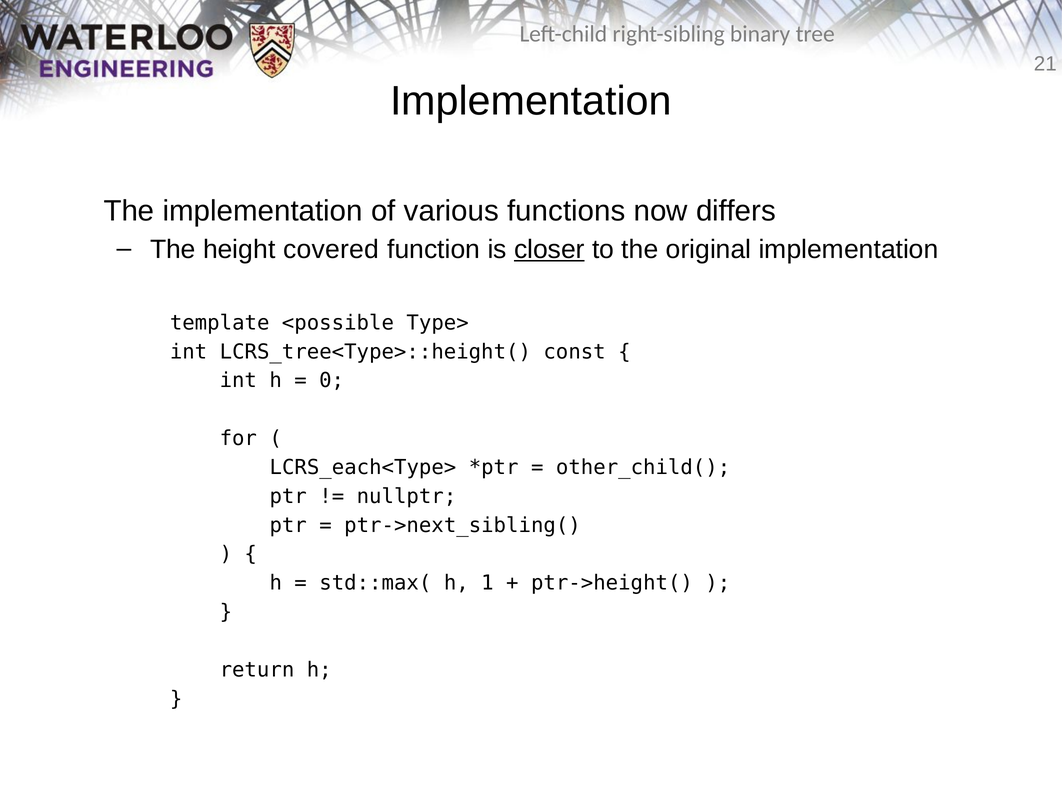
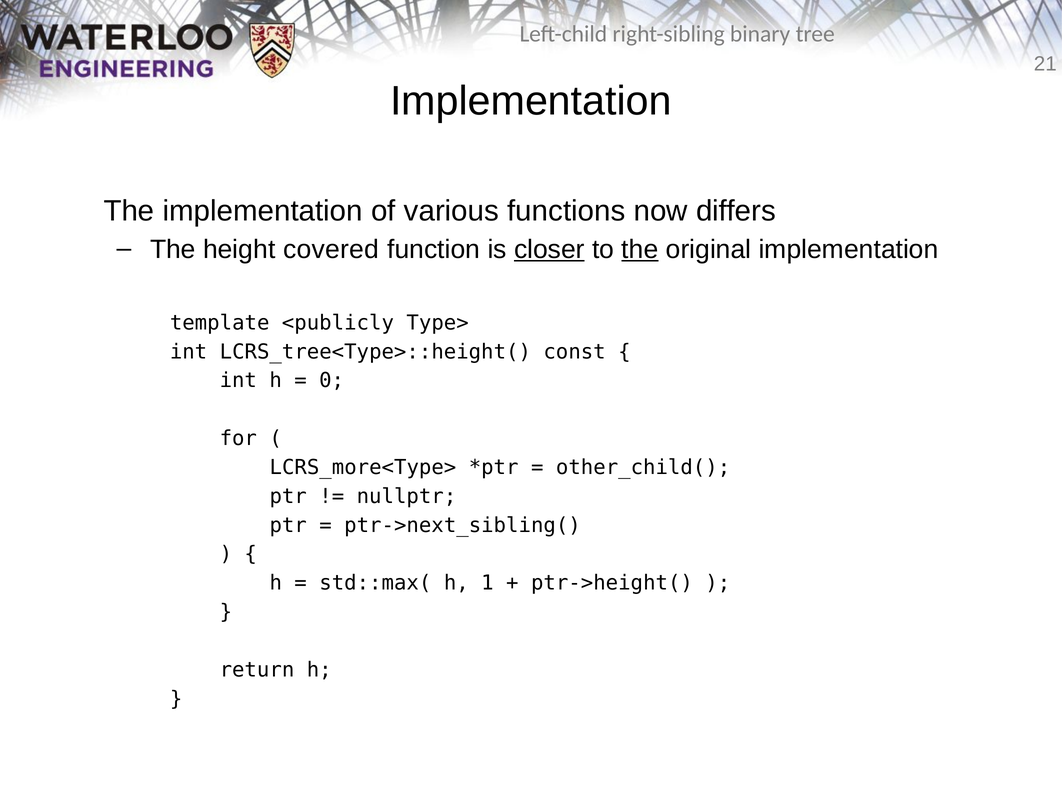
the underline: none -> present (640, 250)
<possible: <possible -> <publicly (338, 323)
LCRS_each<Type>: LCRS_each<Type> -> LCRS_more<Type> (363, 468)
